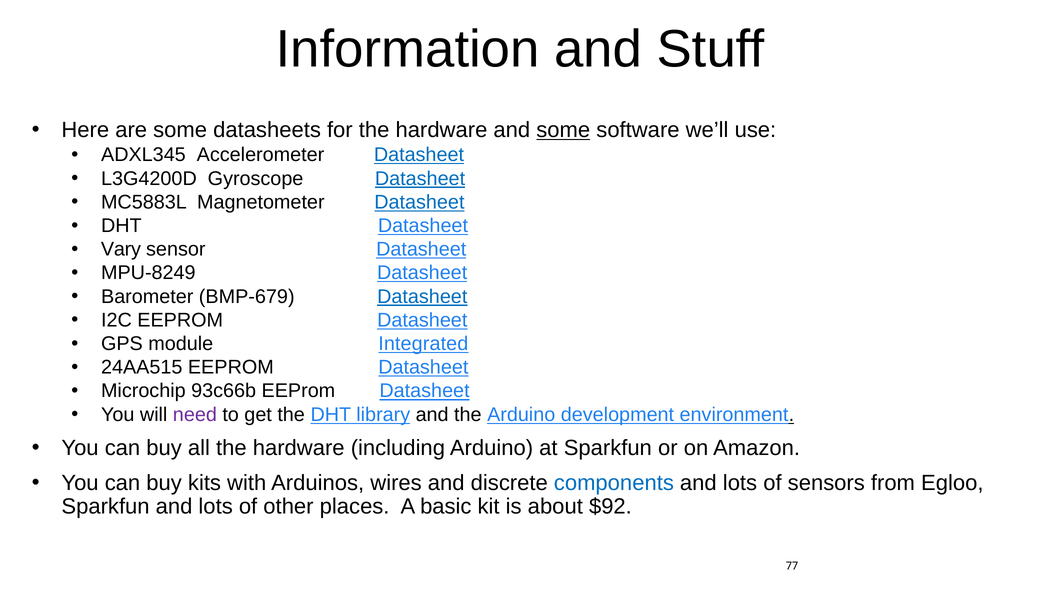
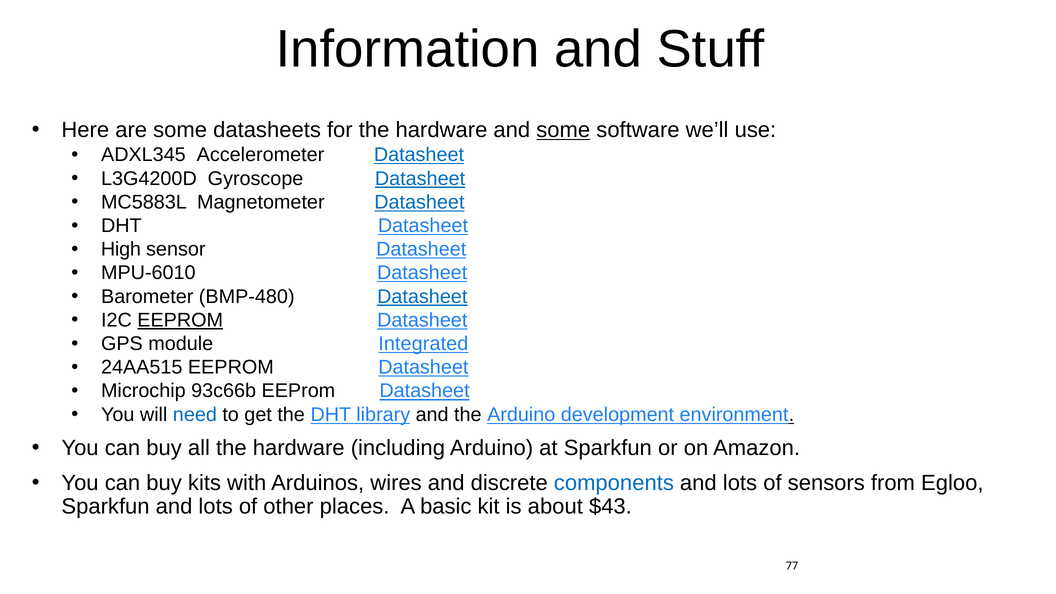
Vary: Vary -> High (121, 249)
MPU-8249: MPU-8249 -> MPU-6010 (148, 273)
BMP-679: BMP-679 -> BMP-480 (247, 297)
EEPROM underline: none -> present (180, 320)
need colour: purple -> blue (195, 415)
$92: $92 -> $43 (610, 507)
